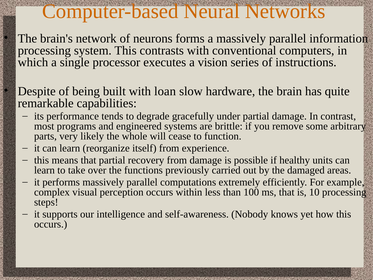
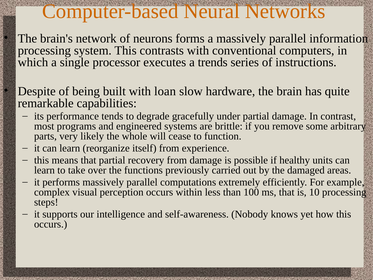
vision: vision -> trends (213, 62)
